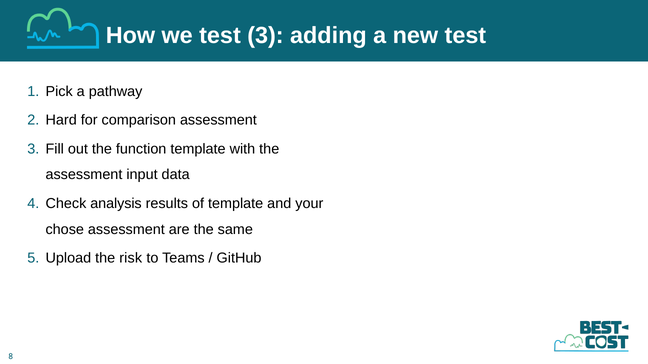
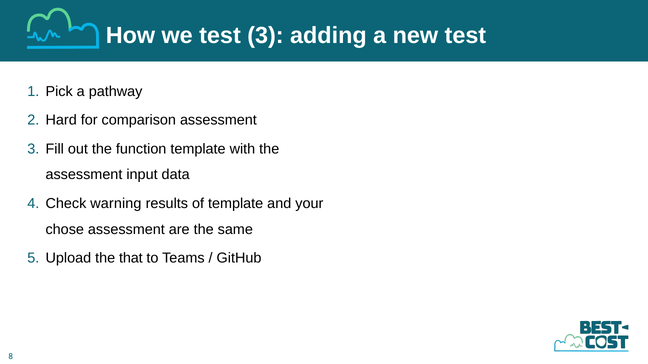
analysis: analysis -> warning (116, 204)
risk: risk -> that (131, 258)
